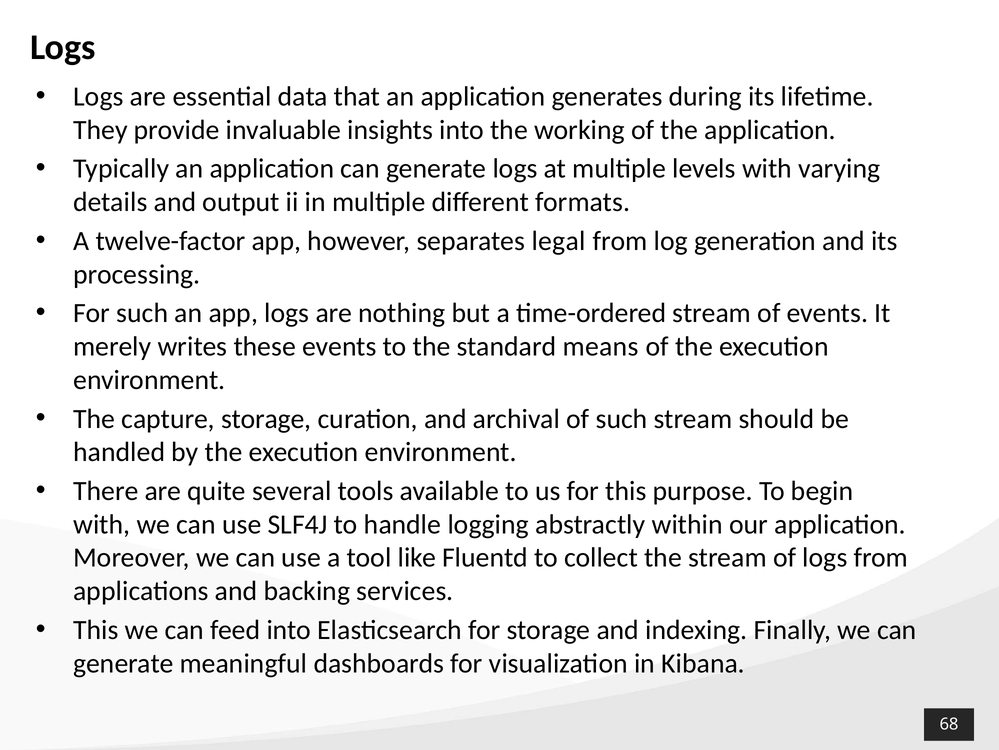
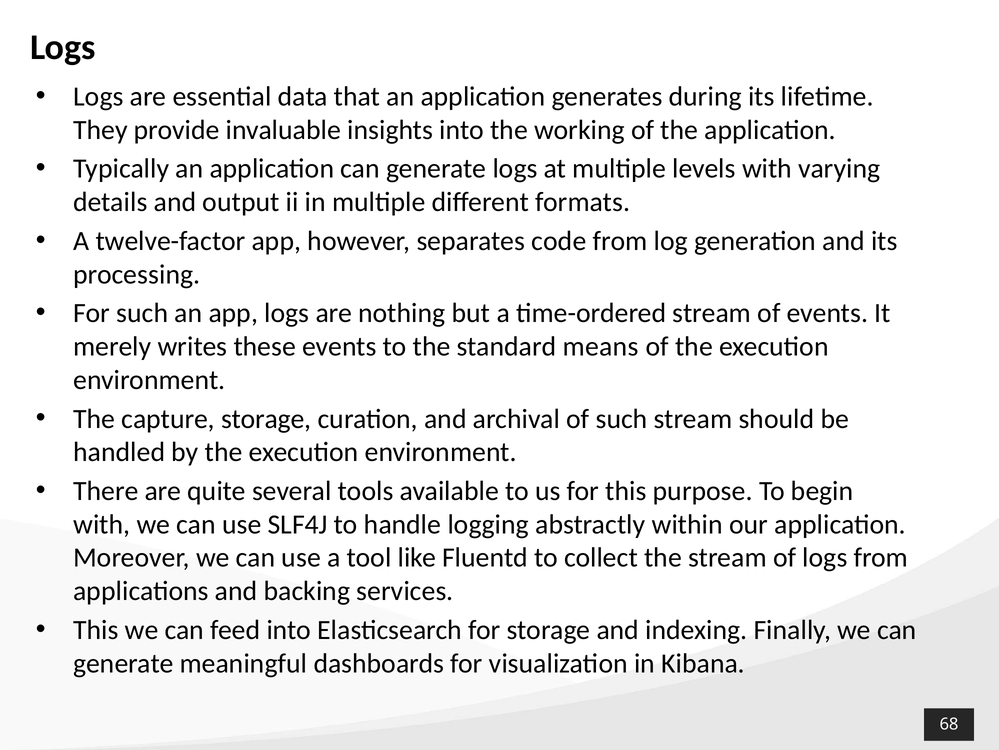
legal: legal -> code (559, 241)
